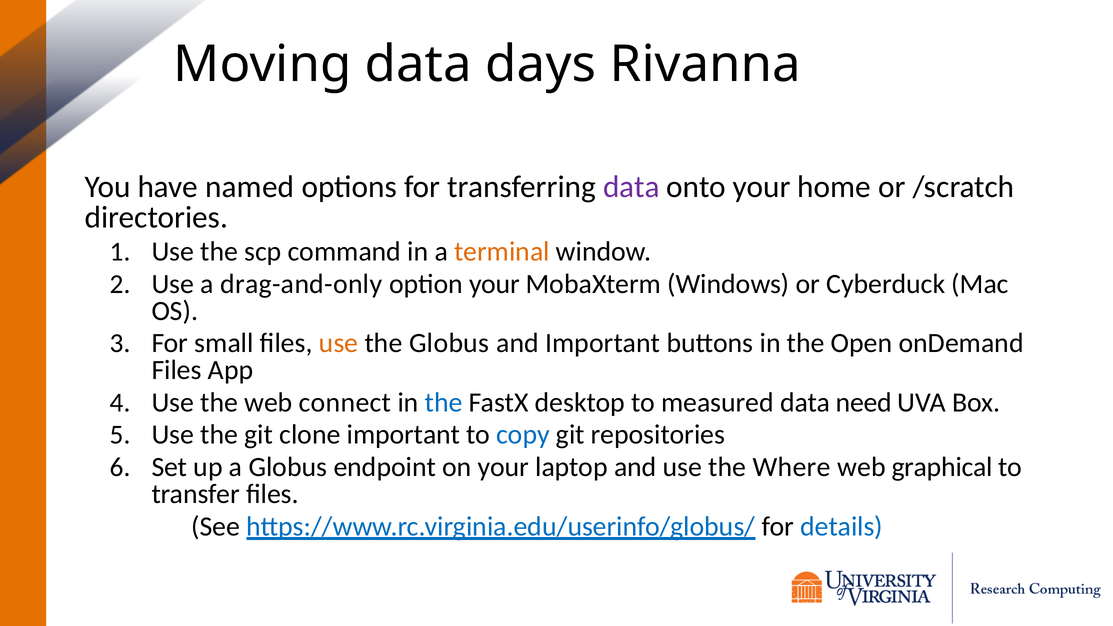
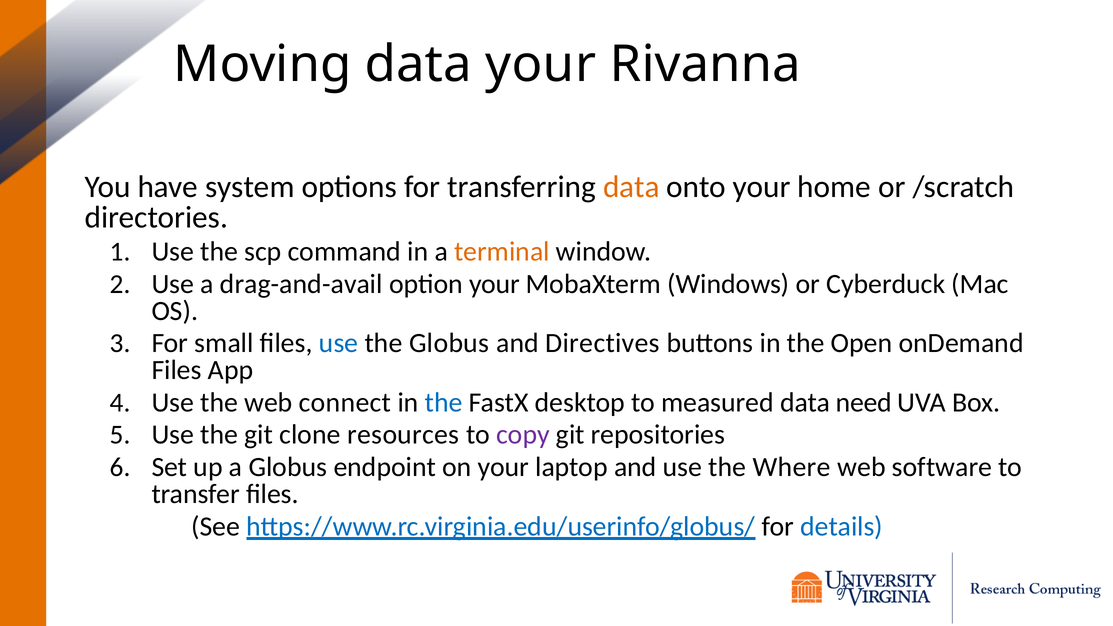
data days: days -> your (541, 65)
named: named -> system (250, 187)
data colour: purple -> orange (631, 187)
drag-and-only: drag-and-only -> drag-and-avail (301, 284)
use colour: orange -> blue (339, 343)
and Important: Important -> Directives (603, 343)
clone important: important -> resources (403, 435)
copy colour: blue -> purple (523, 435)
graphical: graphical -> software (942, 467)
